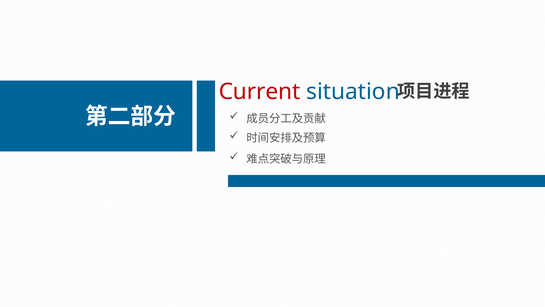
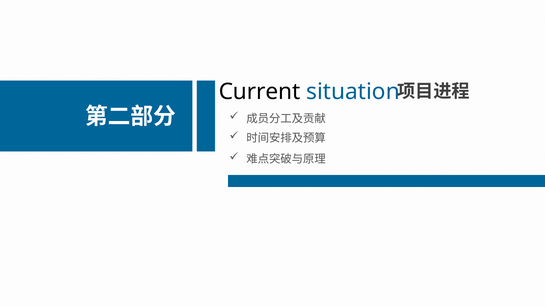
Current colour: red -> black (260, 92)
